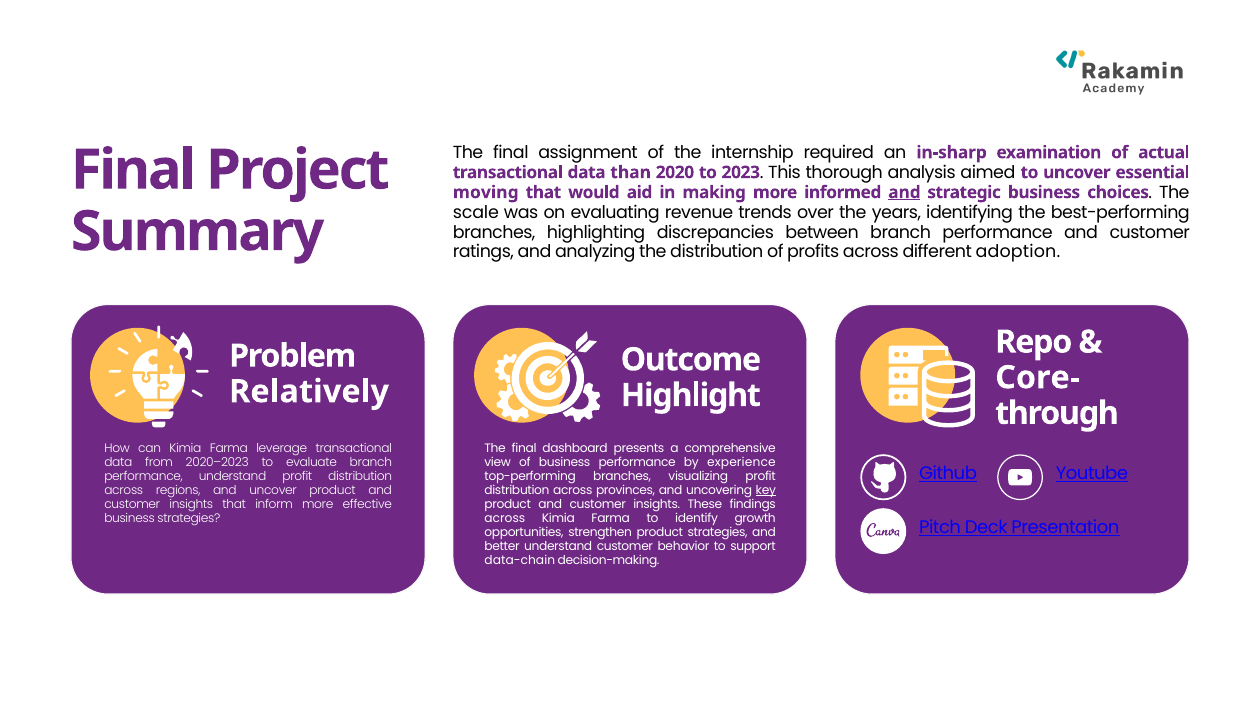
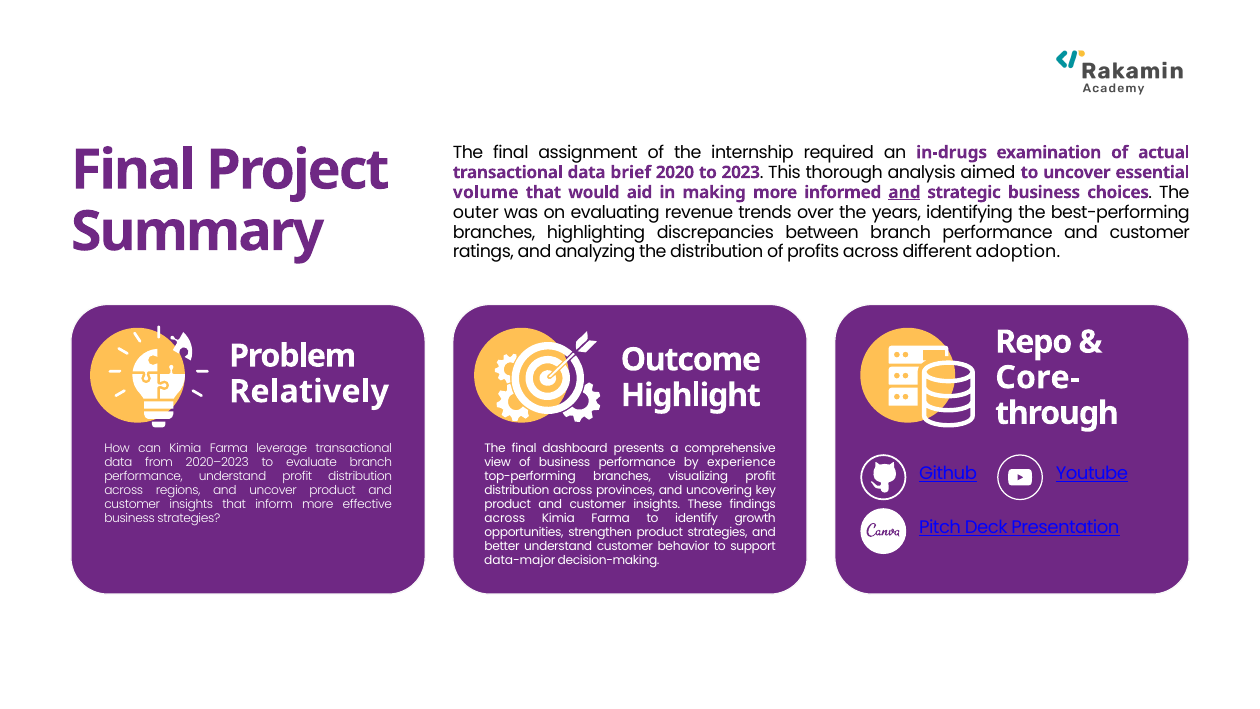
in-sharp: in-sharp -> in-drugs (952, 152)
than: than -> brief (631, 172)
moving: moving -> volume (486, 192)
scale: scale -> outer (476, 212)
key underline: present -> none (766, 490)
data-chain: data-chain -> data-major (520, 560)
